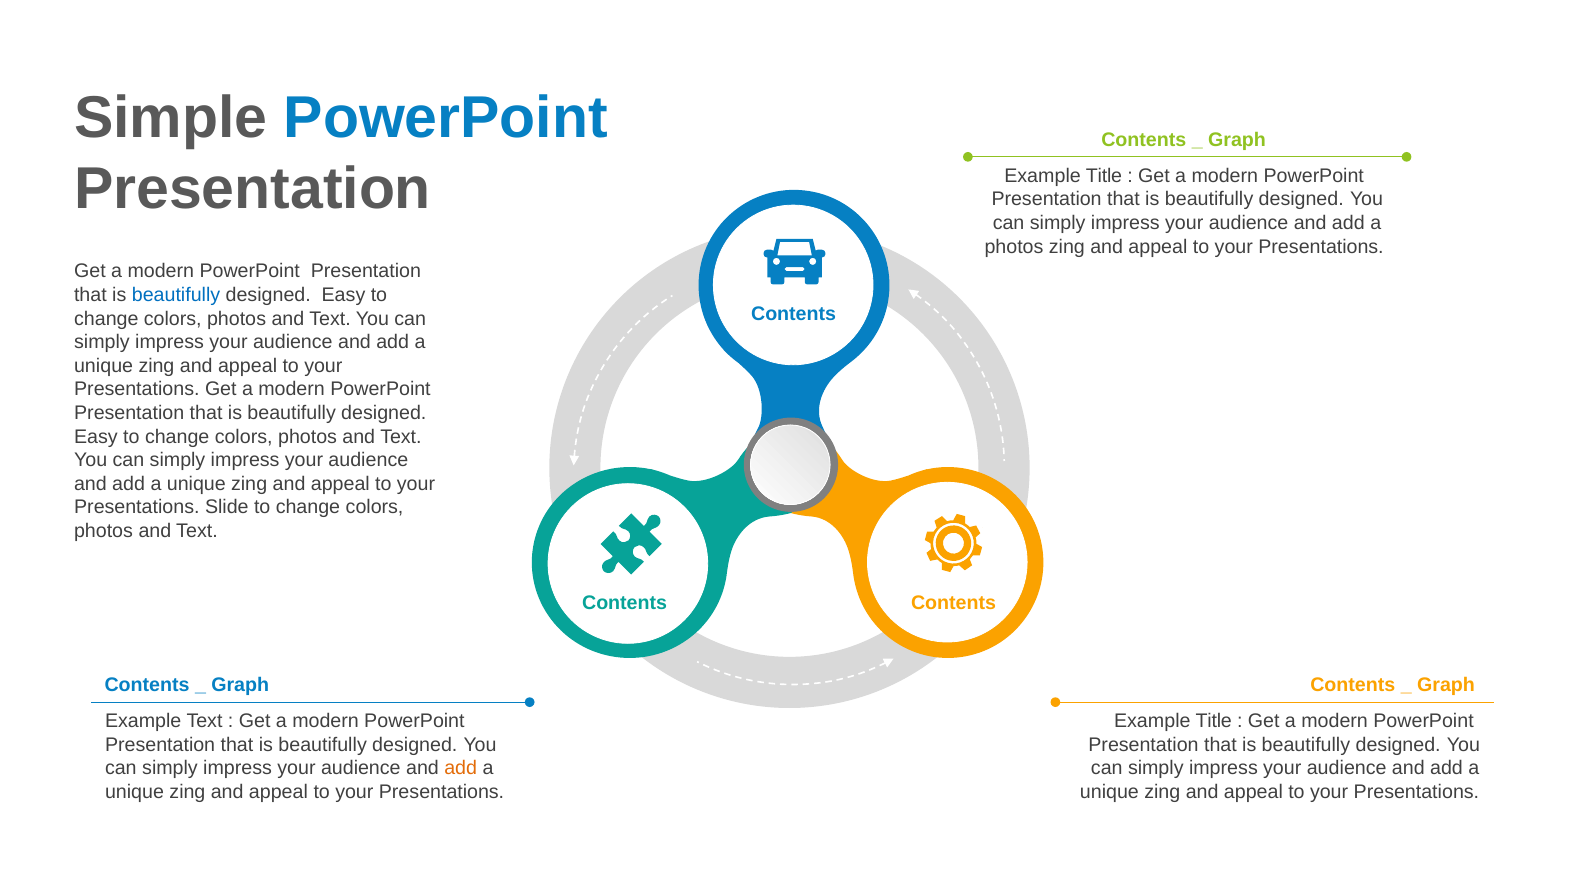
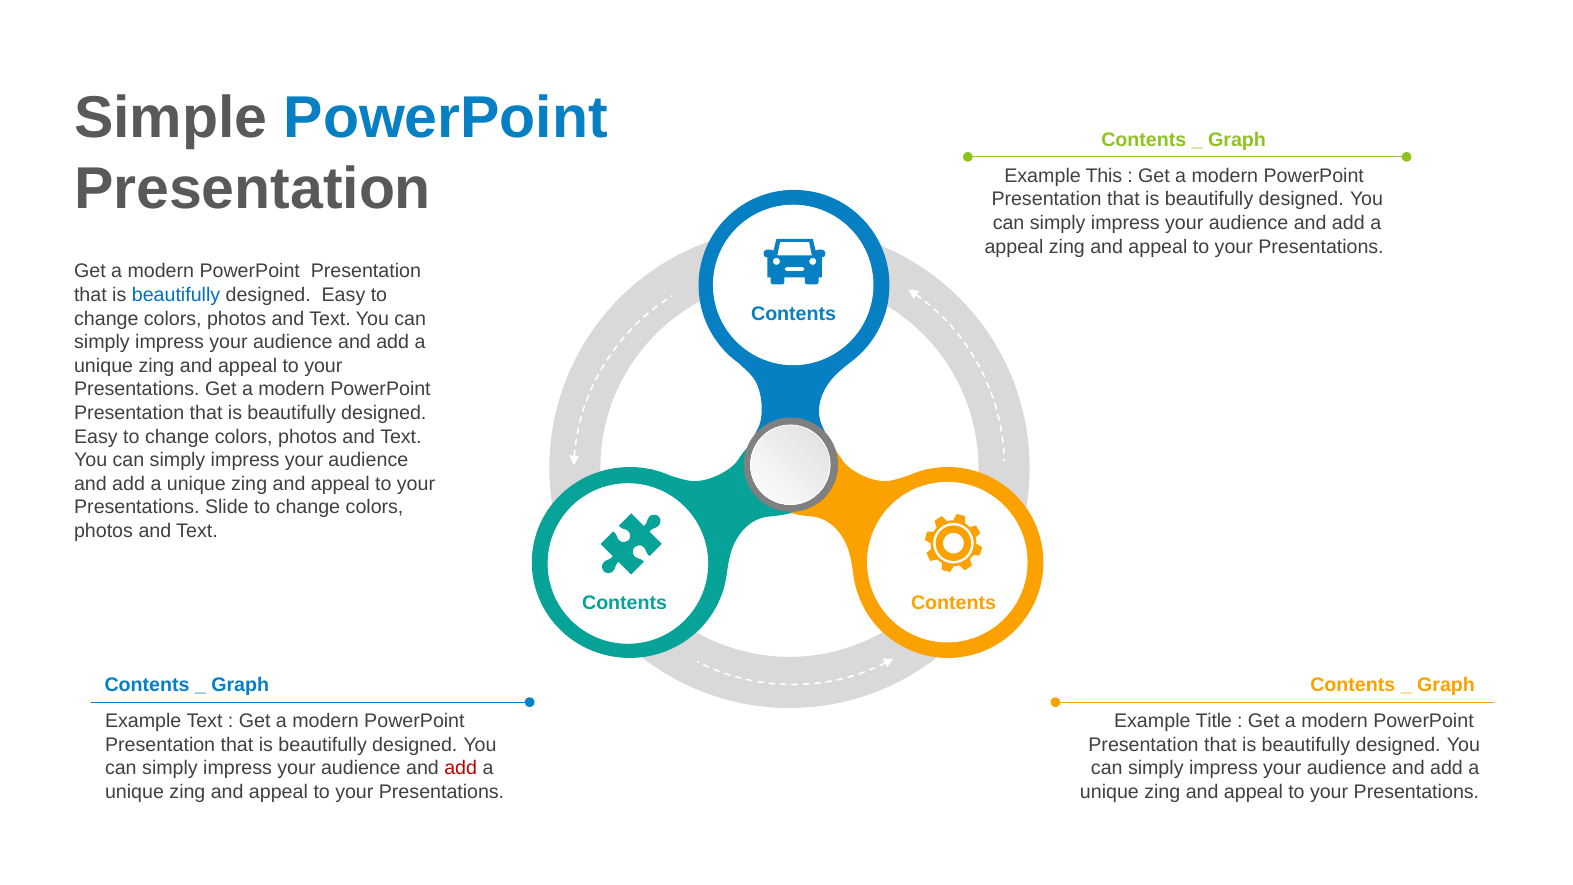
Title: Title -> This (1104, 176)
photos: photos -> appeal (1014, 247)
add colour: orange -> red (461, 768)
